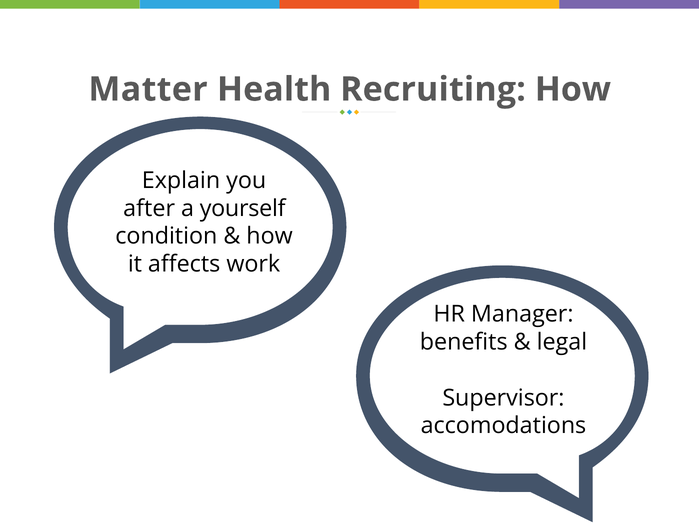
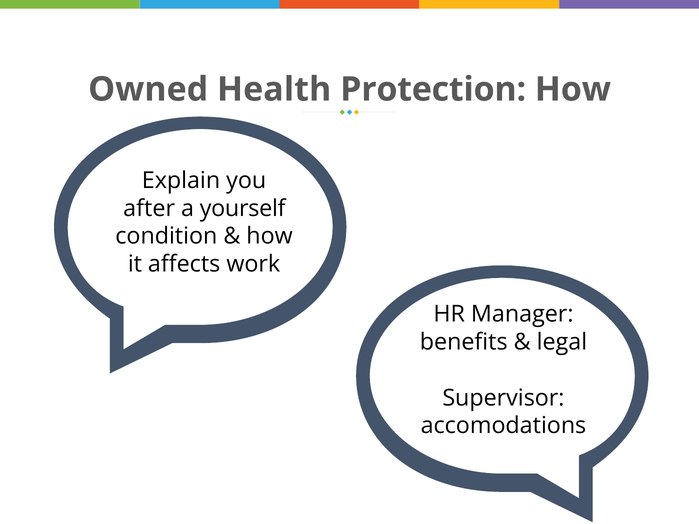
Matter: Matter -> Owned (148, 89)
Recruiting: Recruiting -> Protection (433, 89)
